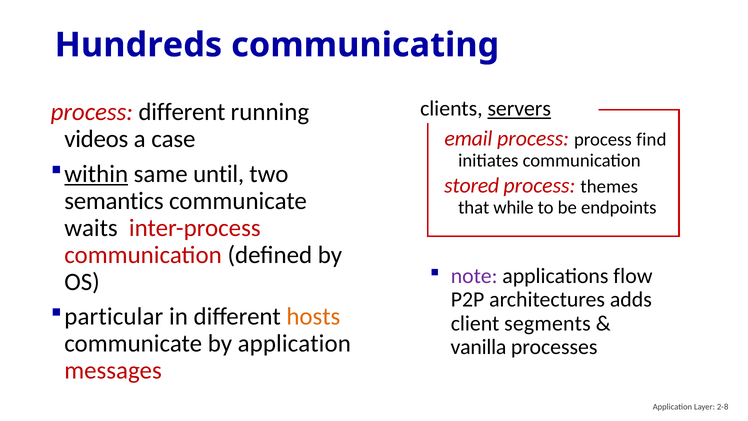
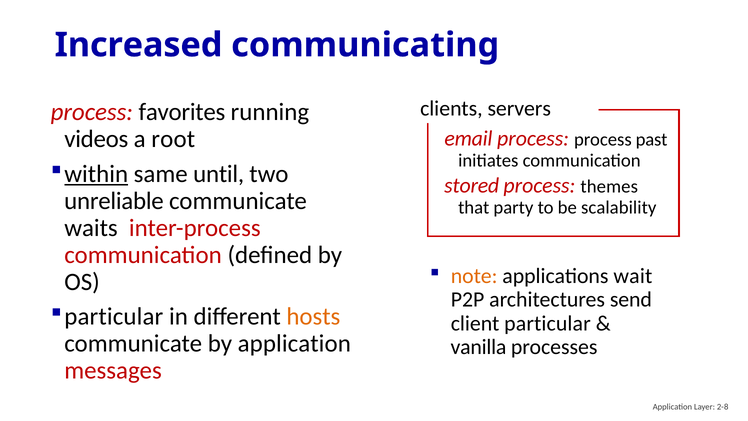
Hundreds: Hundreds -> Increased (139, 45)
servers underline: present -> none (519, 109)
process different: different -> favorites (182, 112)
case: case -> root (173, 139)
find: find -> past (652, 140)
semantics: semantics -> unreliable (114, 201)
while: while -> party (513, 207)
endpoints: endpoints -> scalability (619, 207)
note colour: purple -> orange (474, 276)
flow: flow -> wait (633, 276)
adds: adds -> send (631, 300)
client segments: segments -> particular (547, 323)
